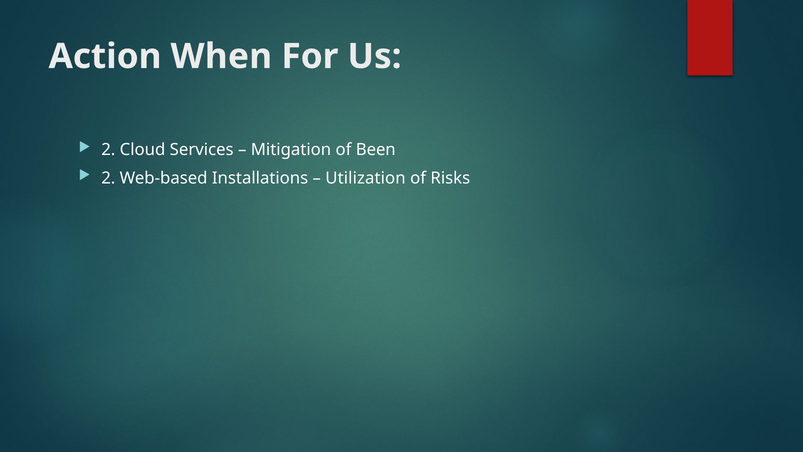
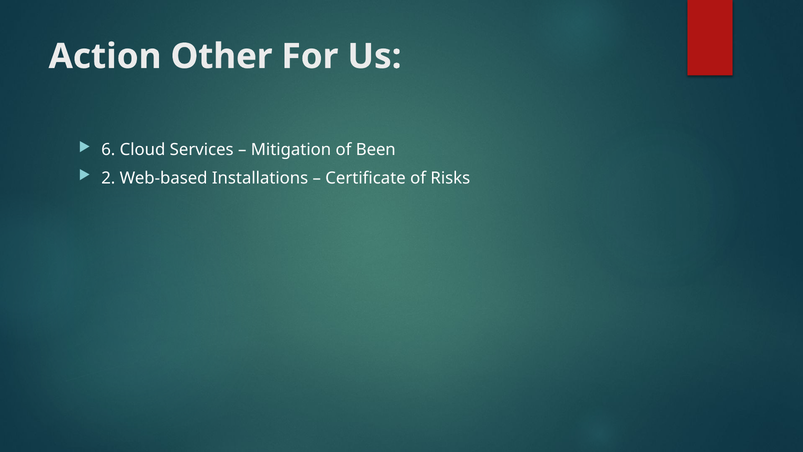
When: When -> Other (222, 56)
2: 2 -> 6 (108, 149)
Utilization: Utilization -> Certificate (366, 178)
